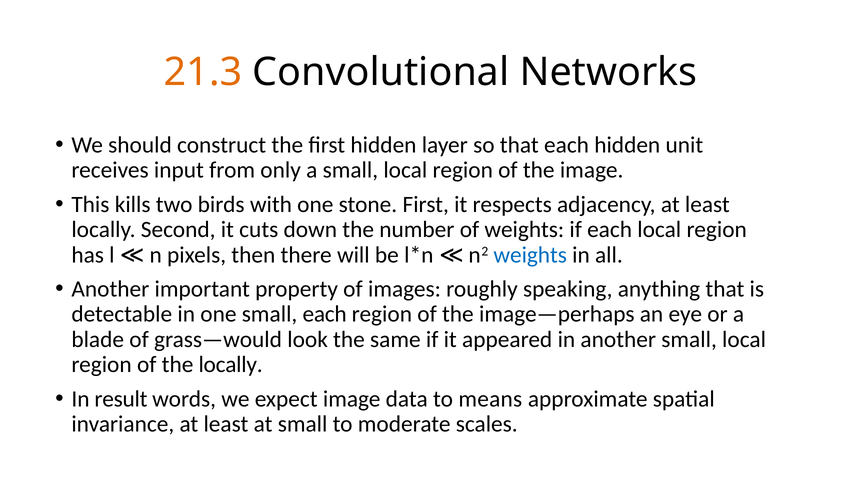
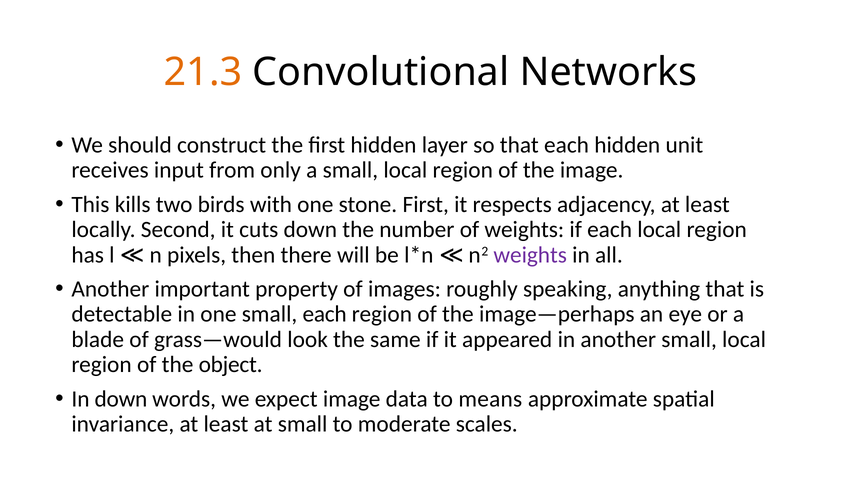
weights colour: blue -> purple (530, 255)
the locally: locally -> object (231, 365)
In result: result -> down (121, 399)
